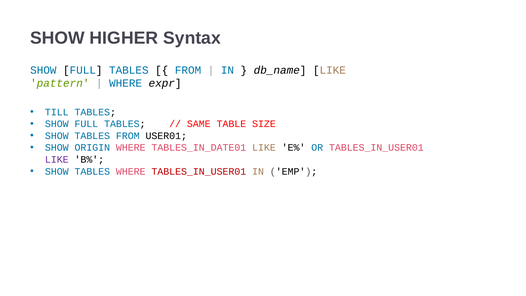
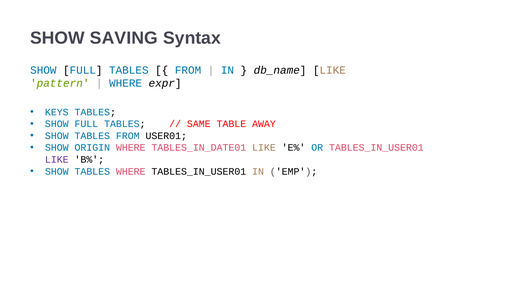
HIGHER: HIGHER -> SAVING (124, 38)
TILL: TILL -> KEYS (57, 112)
SIZE: SIZE -> AWAY (264, 124)
TABLES_IN_USER01 colour: red -> black (199, 171)
